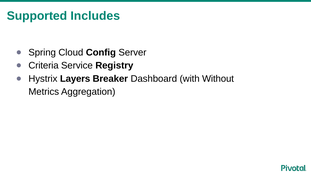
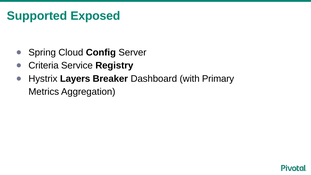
Includes: Includes -> Exposed (95, 16)
Without: Without -> Primary (218, 79)
